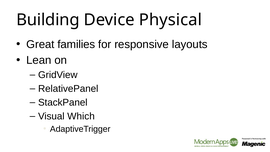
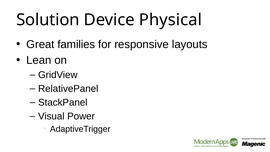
Building: Building -> Solution (48, 20)
Which: Which -> Power (81, 116)
